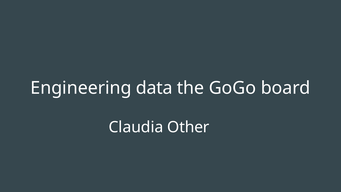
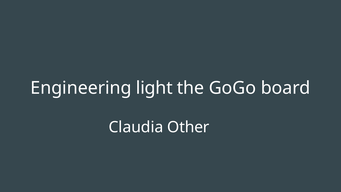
data: data -> light (154, 88)
